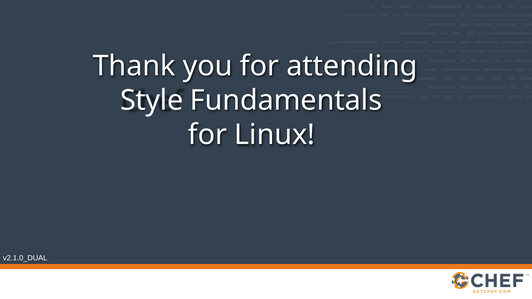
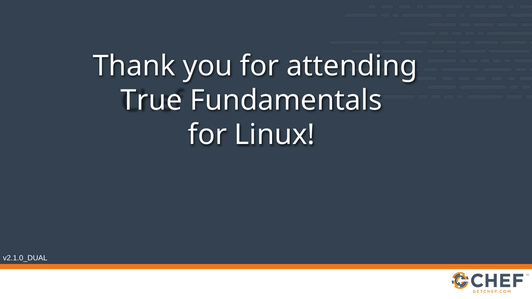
Style: Style -> True (152, 100)
